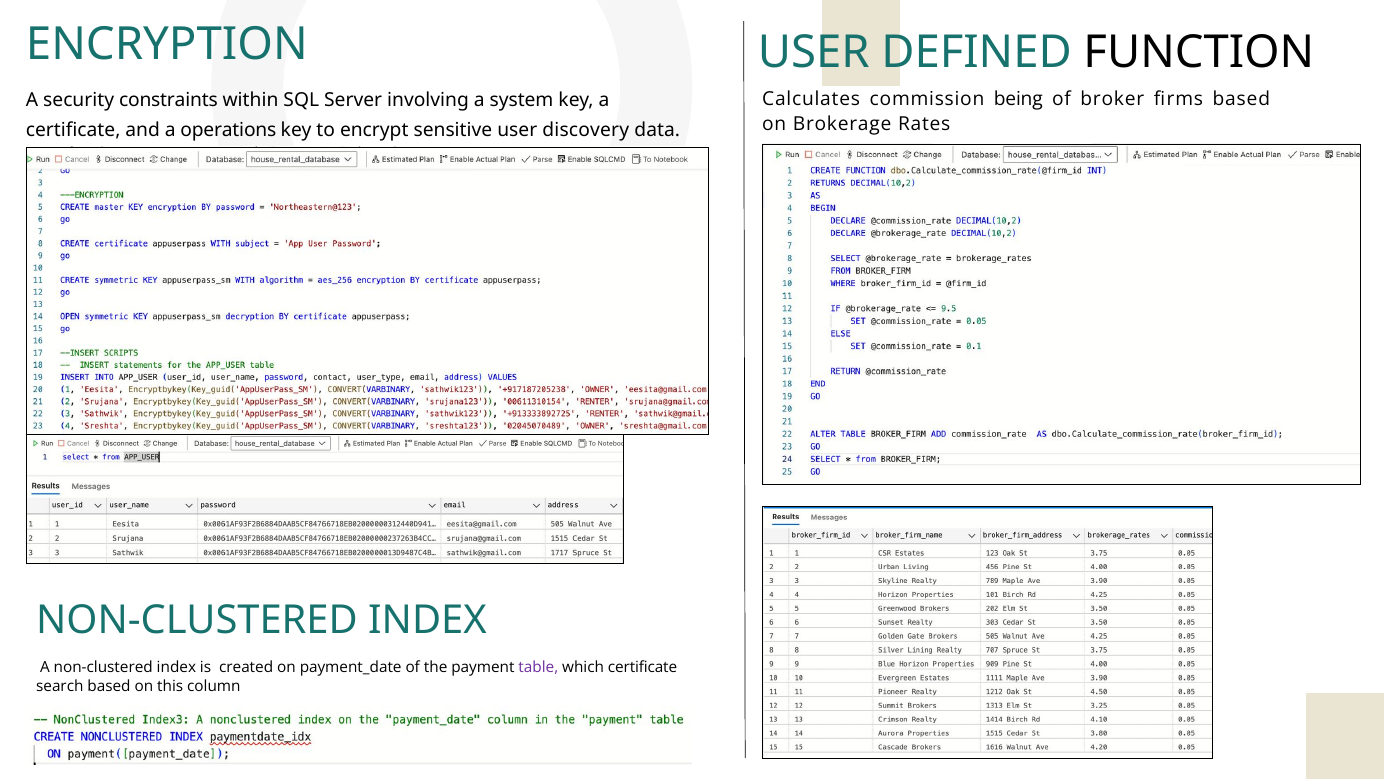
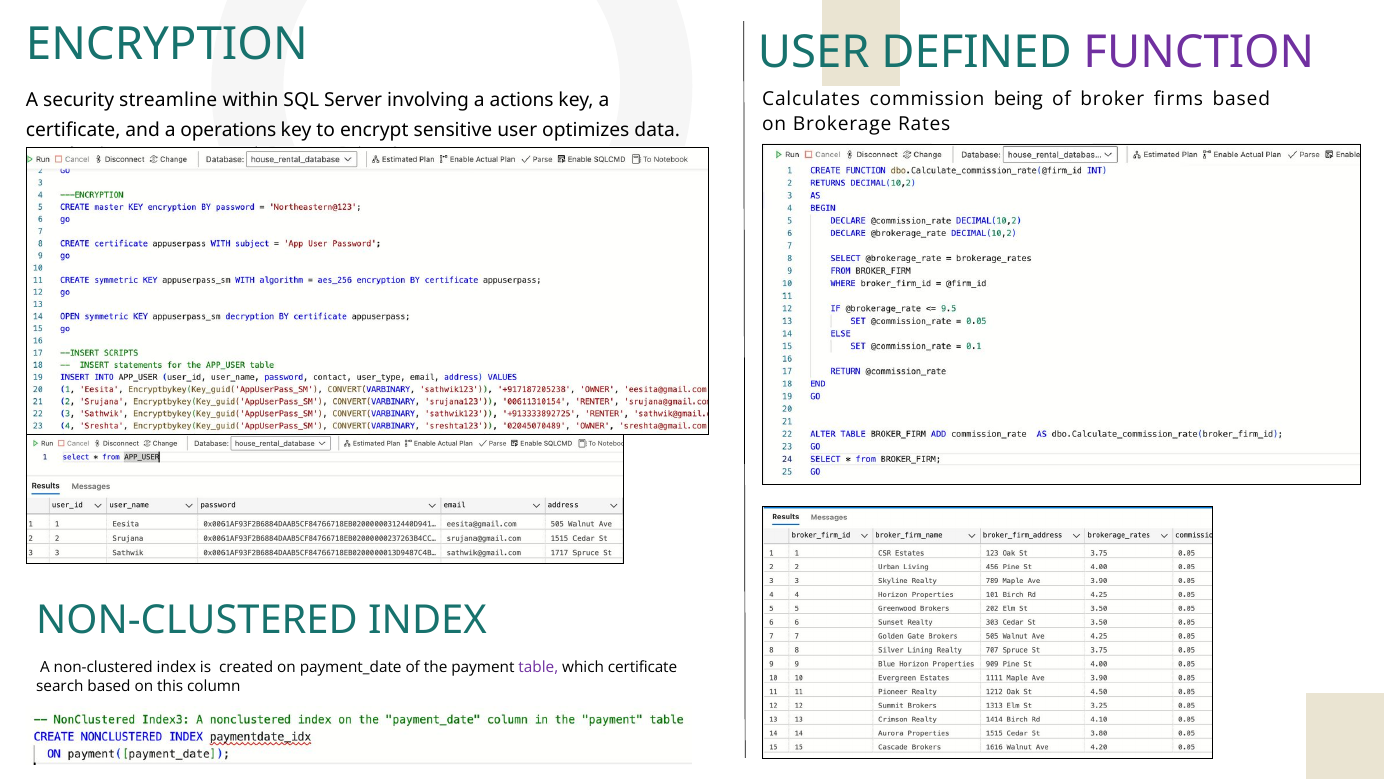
FUNCTION colour: black -> purple (1199, 52)
constraints: constraints -> streamline (168, 100)
system: system -> actions (522, 100)
discovery: discovery -> optimizes (586, 130)
